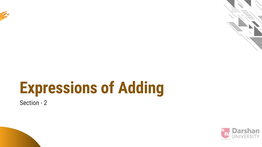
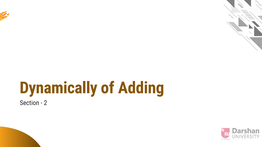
Expressions: Expressions -> Dynamically (58, 88)
